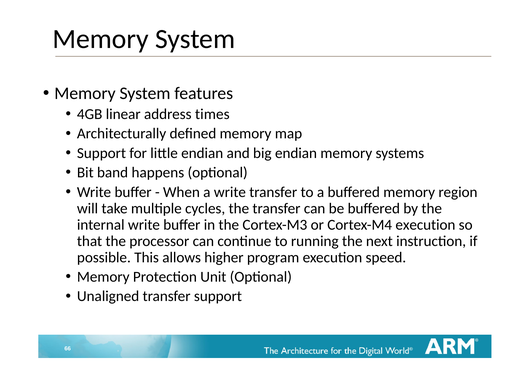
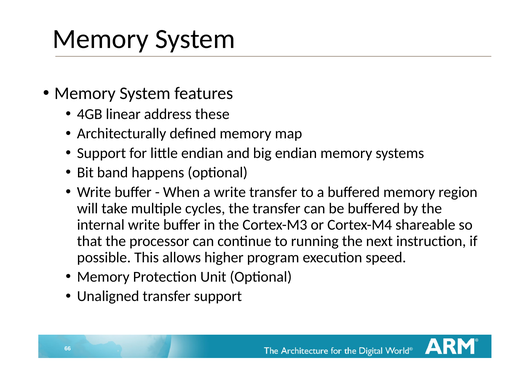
times: times -> these (212, 114)
Cortex-M4 execution: execution -> shareable (425, 224)
